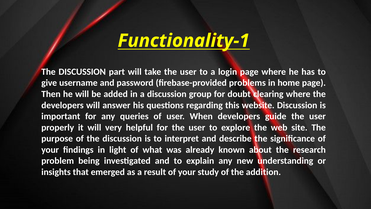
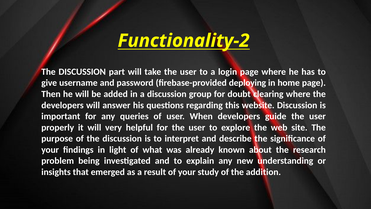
Functionality-1: Functionality-1 -> Functionality-2 (184, 41)
problems: problems -> deploying (247, 83)
